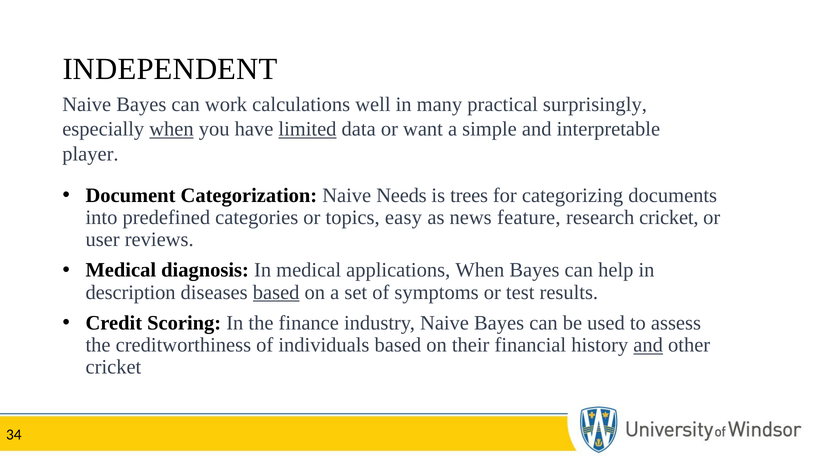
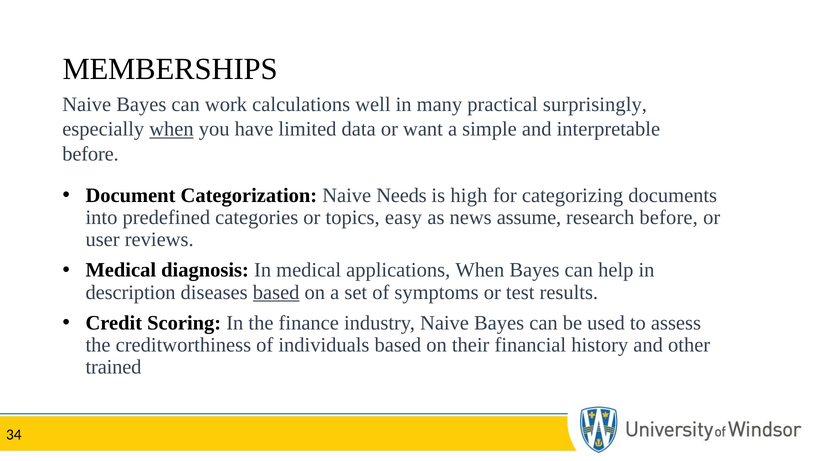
INDEPENDENT: INDEPENDENT -> MEMBERSHIPS (170, 69)
limited underline: present -> none (307, 129)
player: player -> before (91, 154)
trees: trees -> high (469, 195)
feature: feature -> assume (529, 218)
research cricket: cricket -> before (669, 218)
and underline: present -> none (648, 345)
cricket: cricket -> trained (114, 367)
